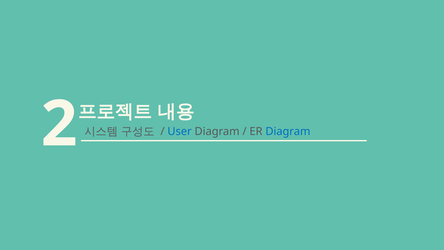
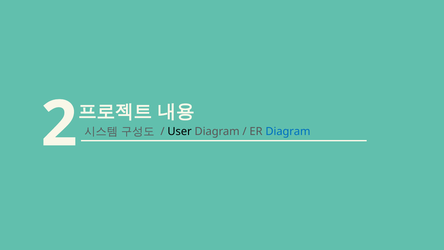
User colour: blue -> black (180, 131)
